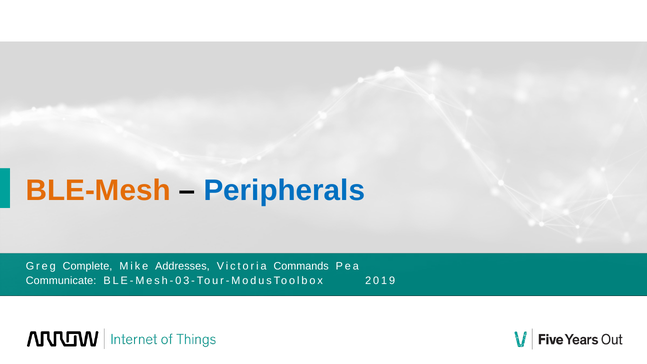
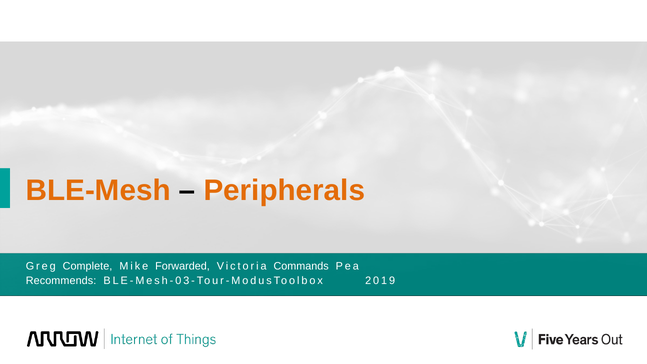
Peripherals colour: blue -> orange (284, 190)
Addresses: Addresses -> Forwarded (182, 266)
Communicate: Communicate -> Recommends (61, 280)
